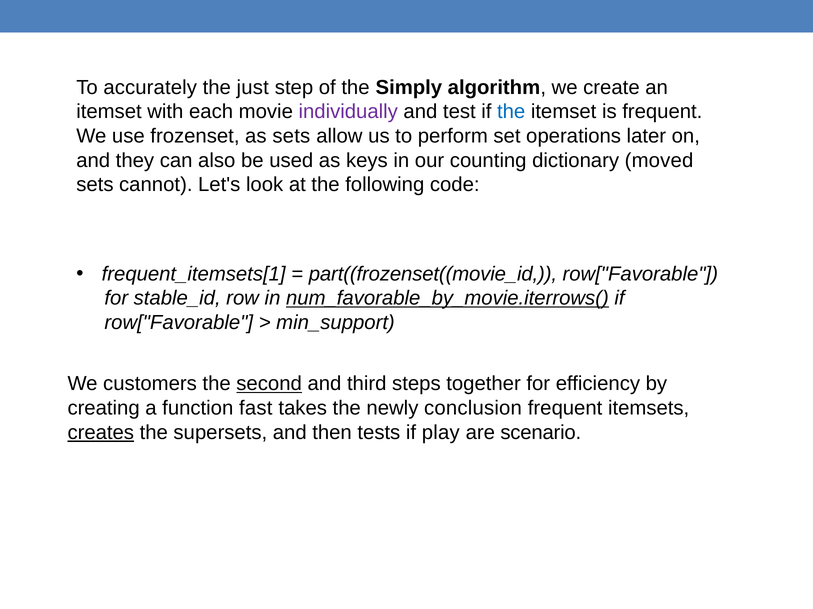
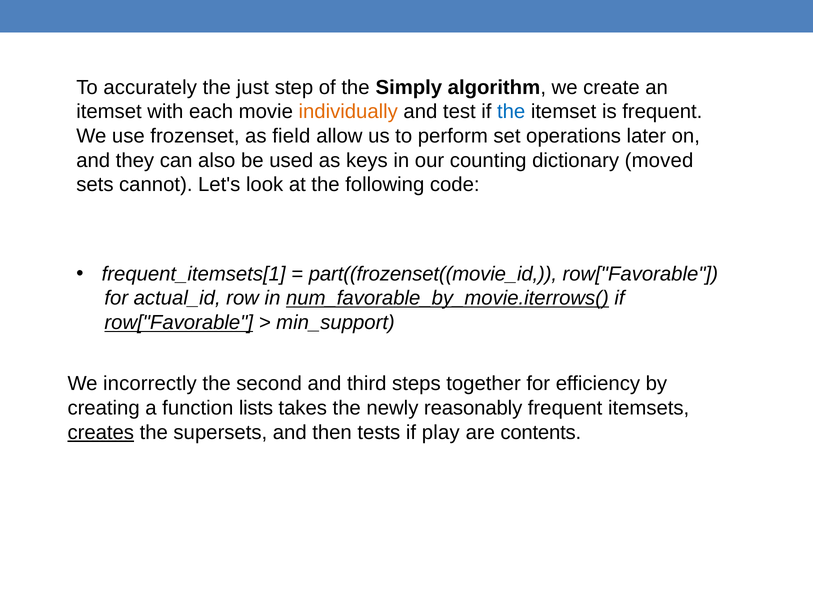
individually colour: purple -> orange (348, 112)
as sets: sets -> field (291, 136)
stable_id: stable_id -> actual_id (177, 299)
row["Favorable underline: none -> present (179, 323)
customers: customers -> incorrectly (150, 384)
second underline: present -> none (269, 384)
fast: fast -> lists (256, 409)
conclusion: conclusion -> reasonably (473, 409)
scenario: scenario -> contents (541, 433)
